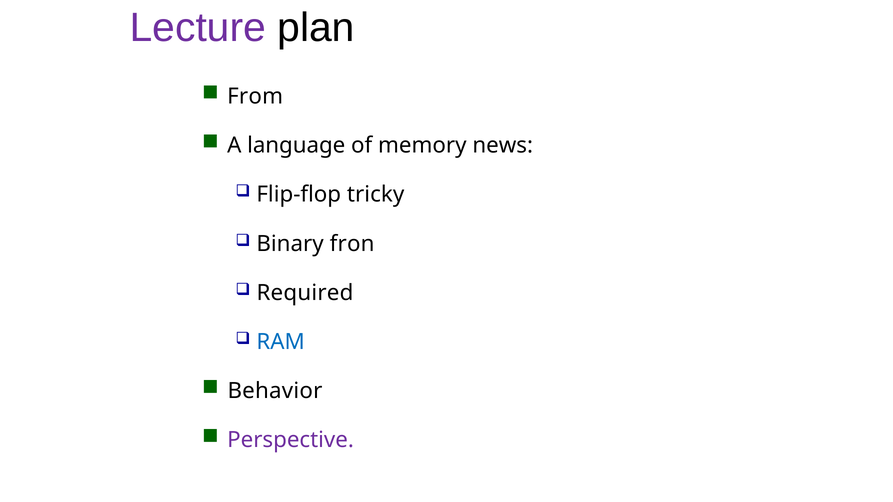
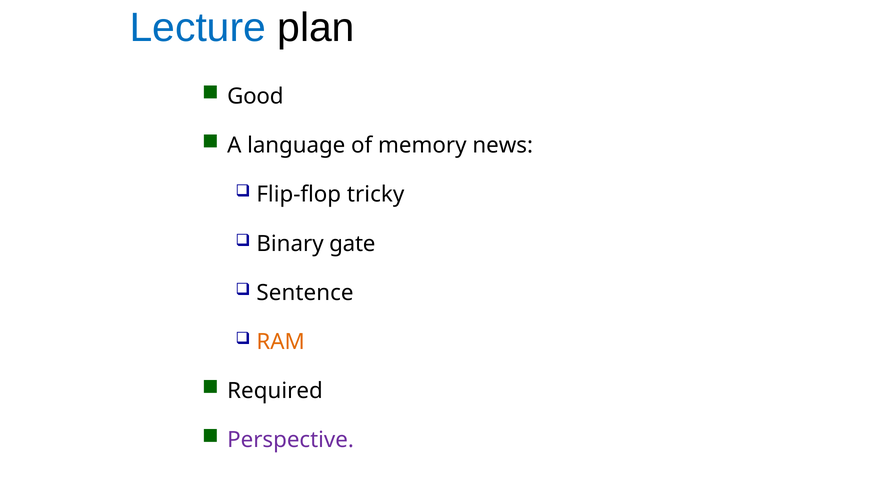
Lecture colour: purple -> blue (198, 28)
From: From -> Good (255, 96)
fron: fron -> gate (352, 244)
Required: Required -> Sentence (305, 293)
RAM colour: blue -> orange (281, 342)
Behavior: Behavior -> Required (275, 391)
